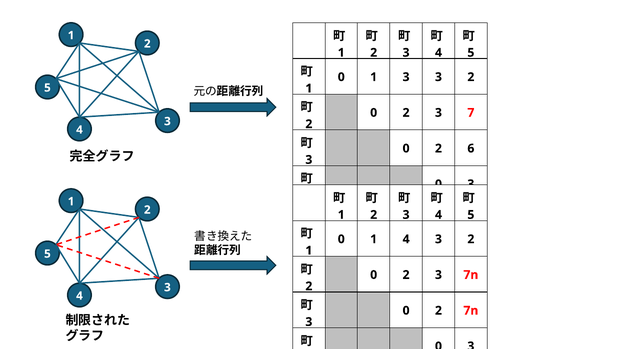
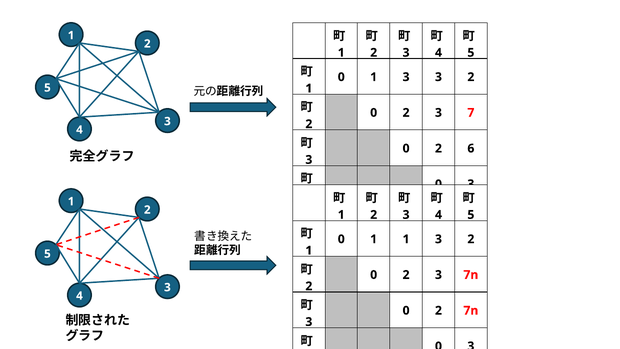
4: 4 -> 1 (406, 239)
